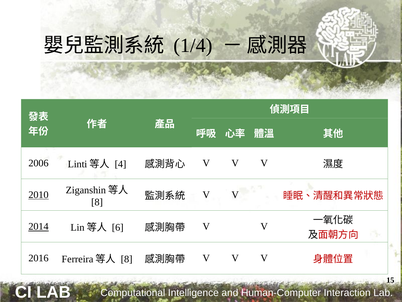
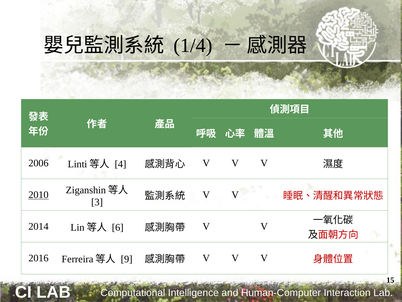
8: 8 -> 3 (97, 202)
2014 underline: present -> none (38, 226)
8: 8 -> 9 (127, 259)
